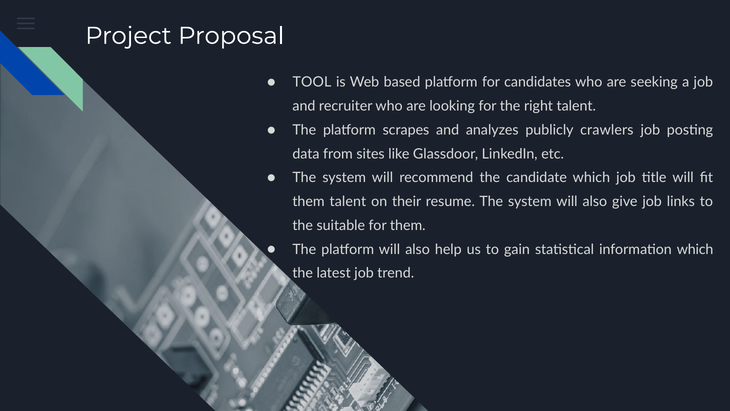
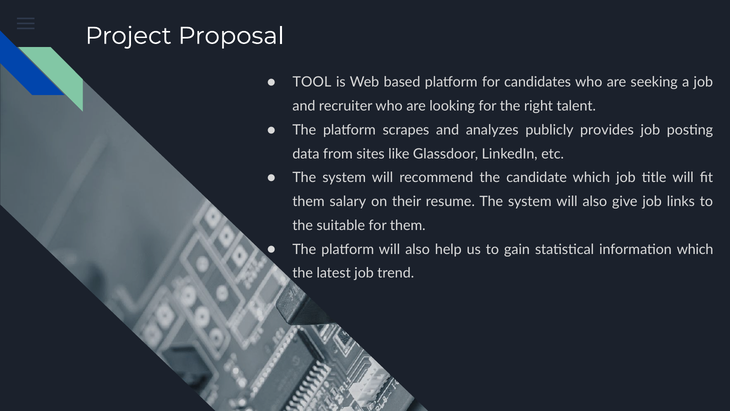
crawlers: crawlers -> provides (607, 130)
them talent: talent -> salary (348, 201)
